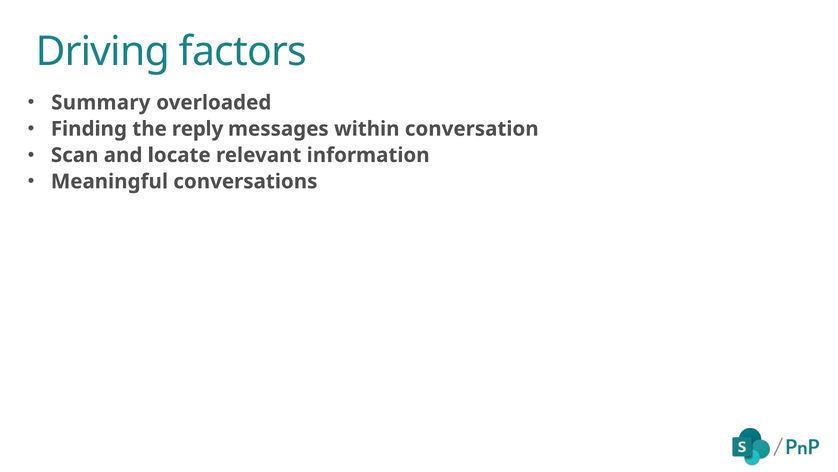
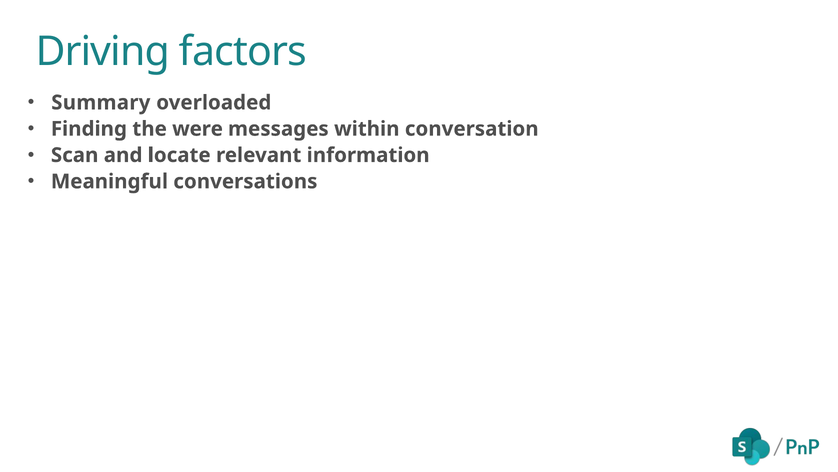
reply: reply -> were (198, 129)
